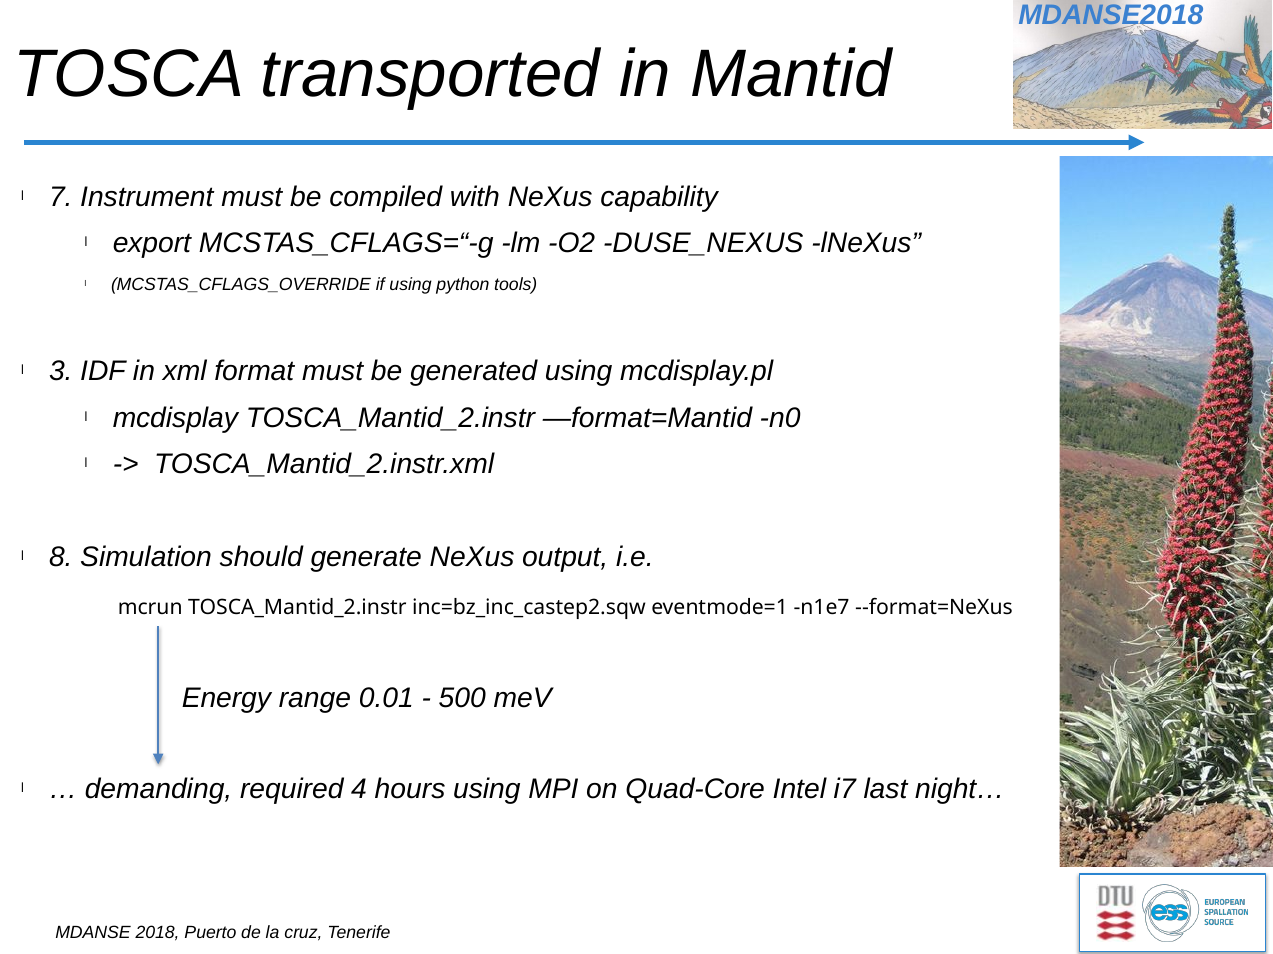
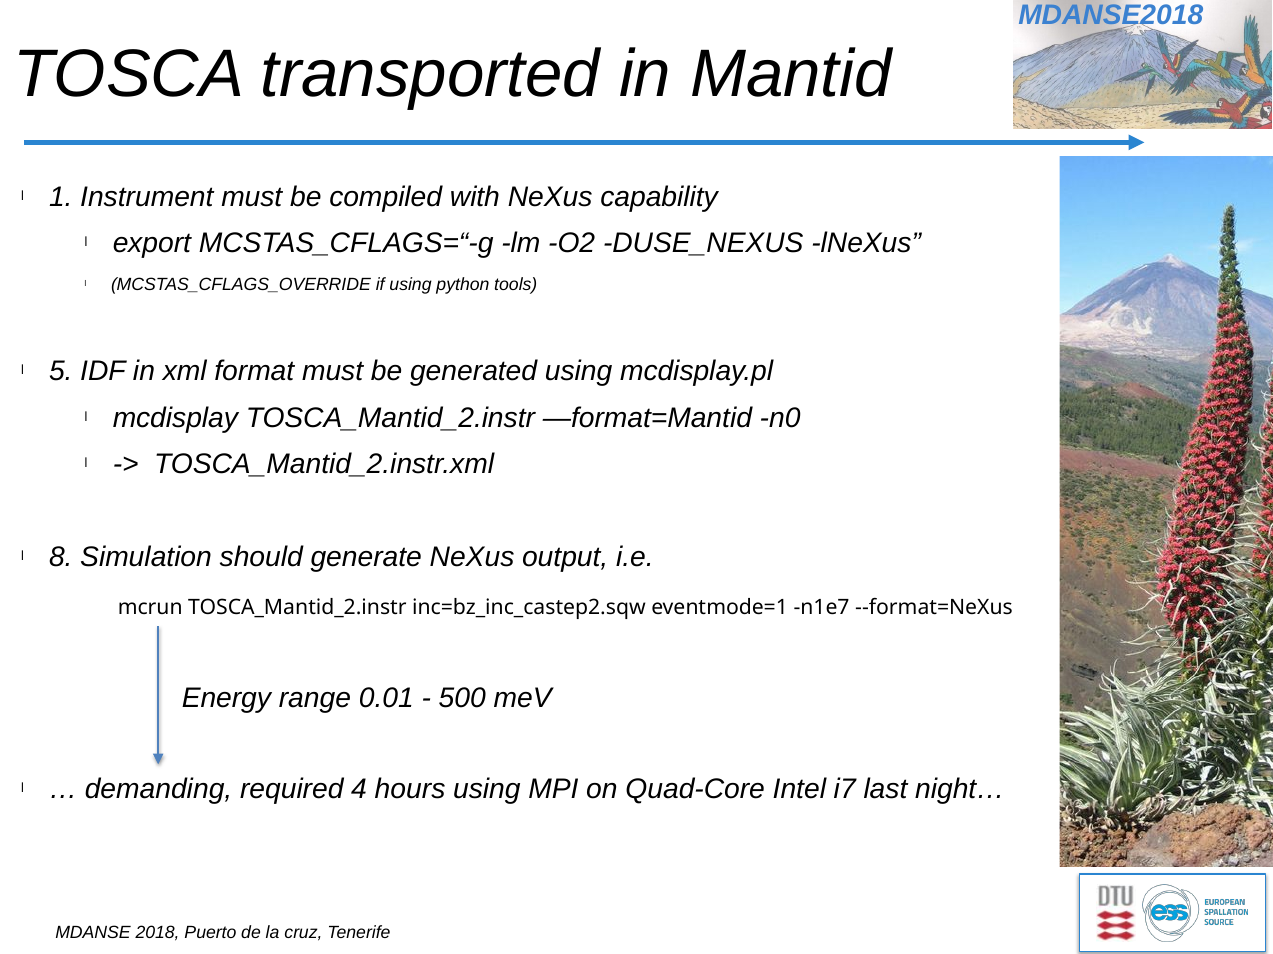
7: 7 -> 1 (61, 197)
3: 3 -> 5 (61, 372)
